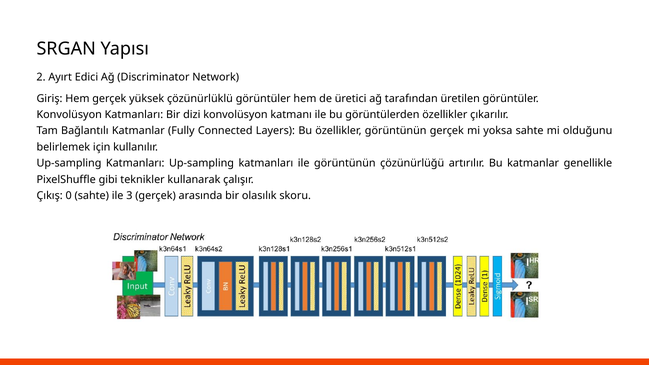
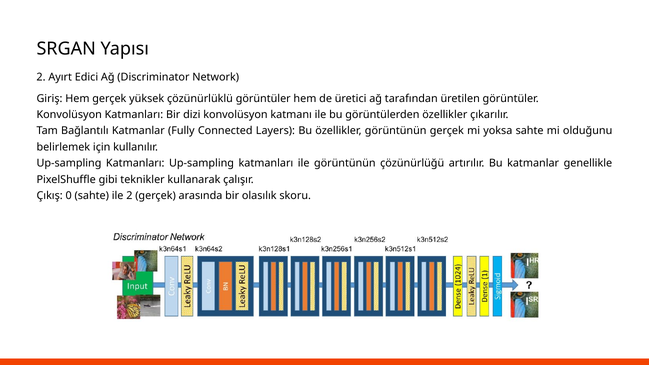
ile 3: 3 -> 2 (129, 196)
